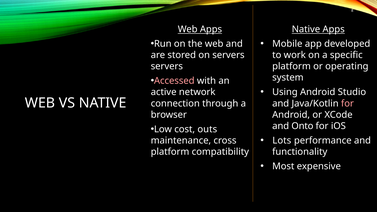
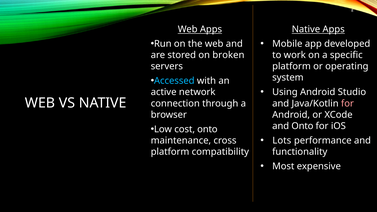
on servers: servers -> broken (228, 55)
Accessed colour: pink -> light blue (174, 81)
cost outs: outs -> onto (207, 129)
